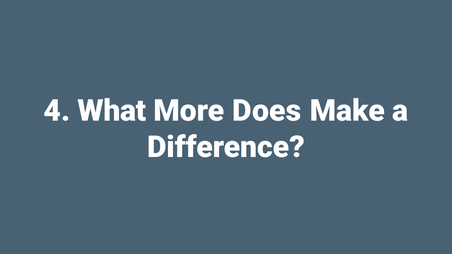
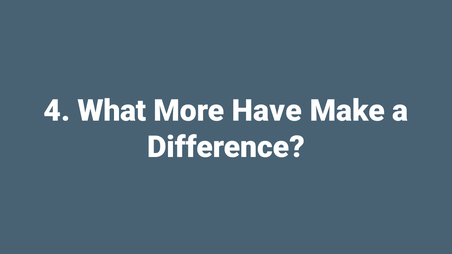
Does: Does -> Have (267, 111)
